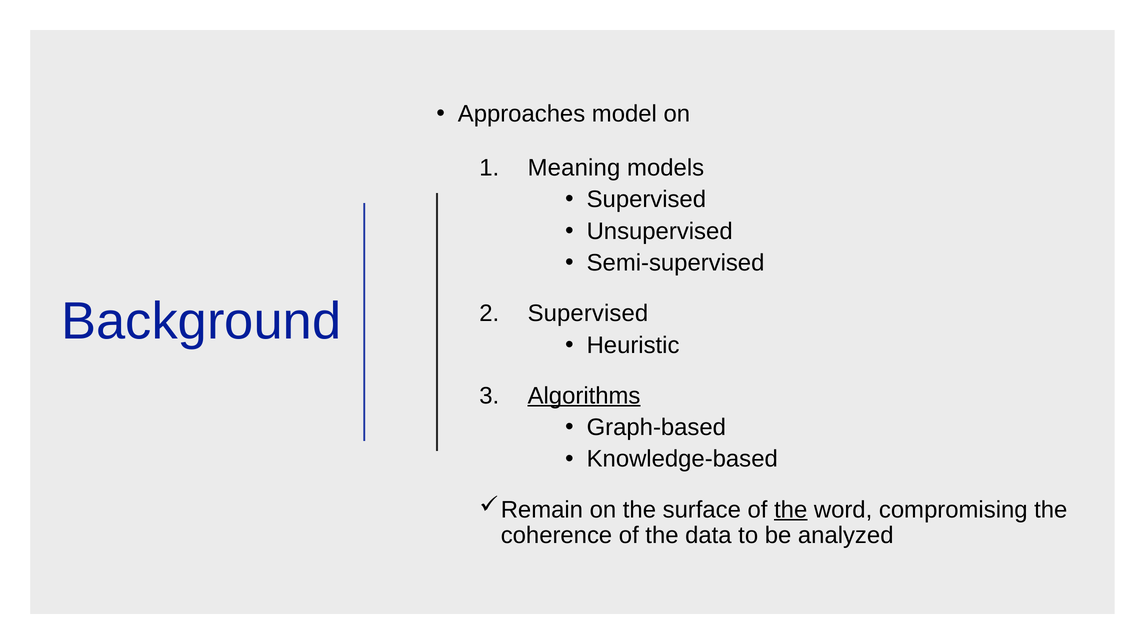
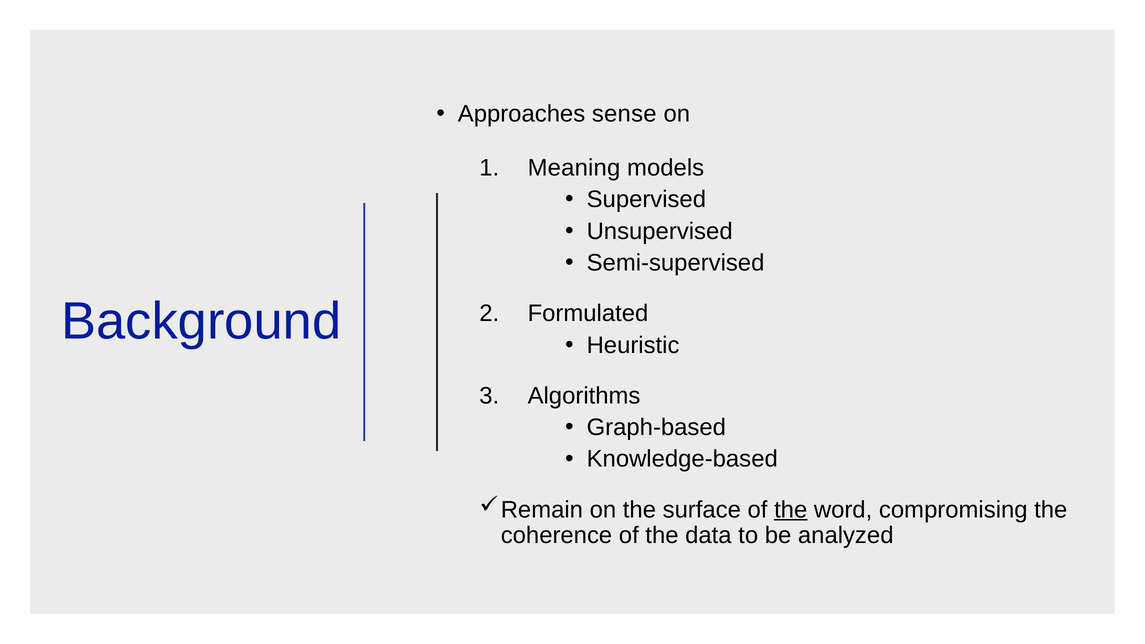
model: model -> sense (624, 114)
Supervised: Supervised -> Formulated (588, 313)
Algorithms underline: present -> none (584, 396)
